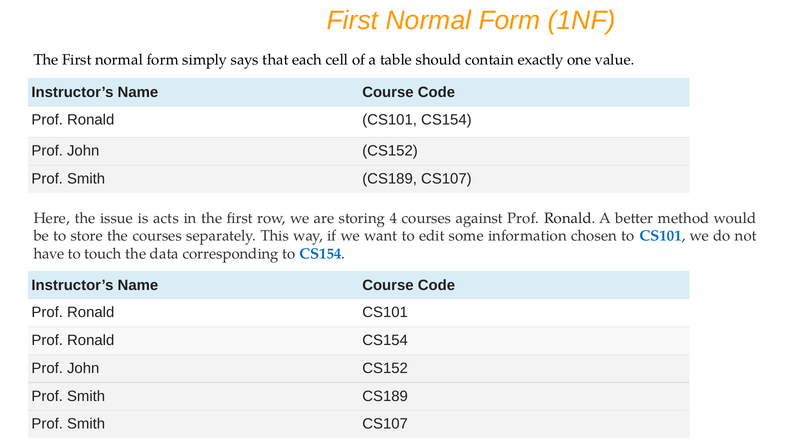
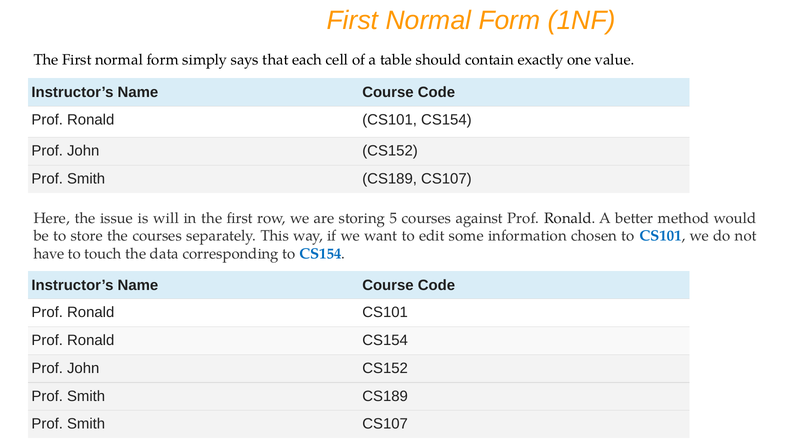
acts: acts -> will (166, 218)
4: 4 -> 5 (393, 218)
